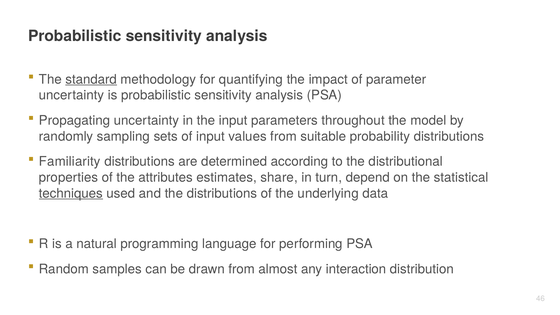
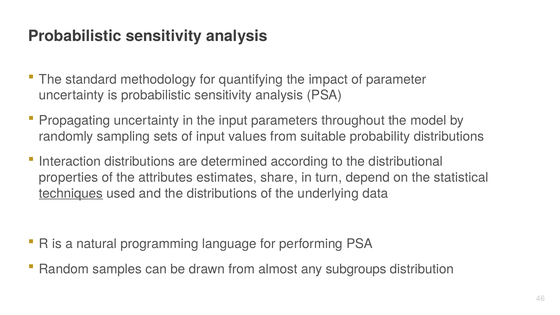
standard underline: present -> none (91, 79)
Familiarity: Familiarity -> Interaction (70, 162)
interaction: interaction -> subgroups (356, 269)
